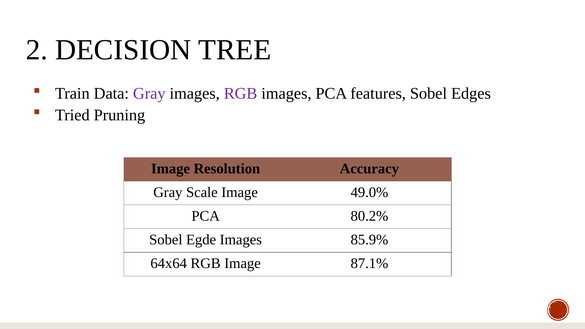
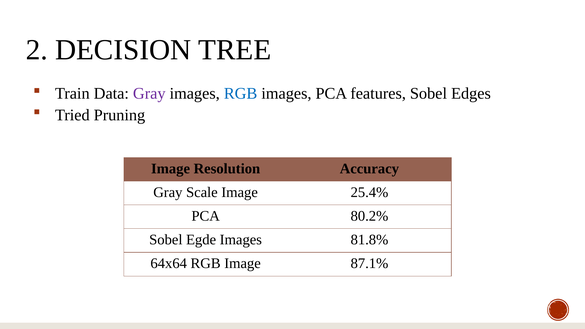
RGB colour: purple -> blue (241, 94)
49.0%: 49.0% -> 25.4% (369, 192)
85.9%: 85.9% -> 81.8% (369, 240)
